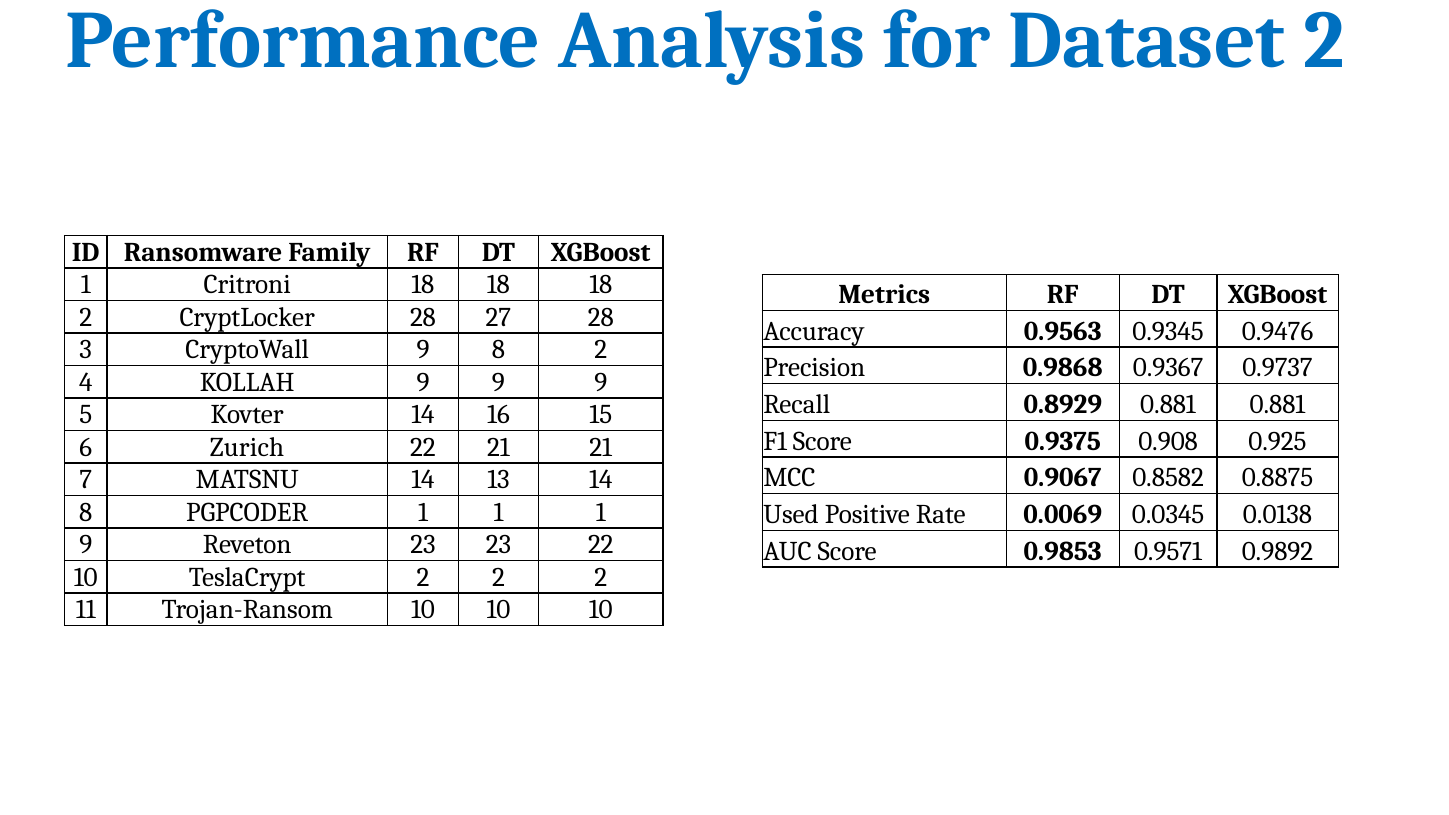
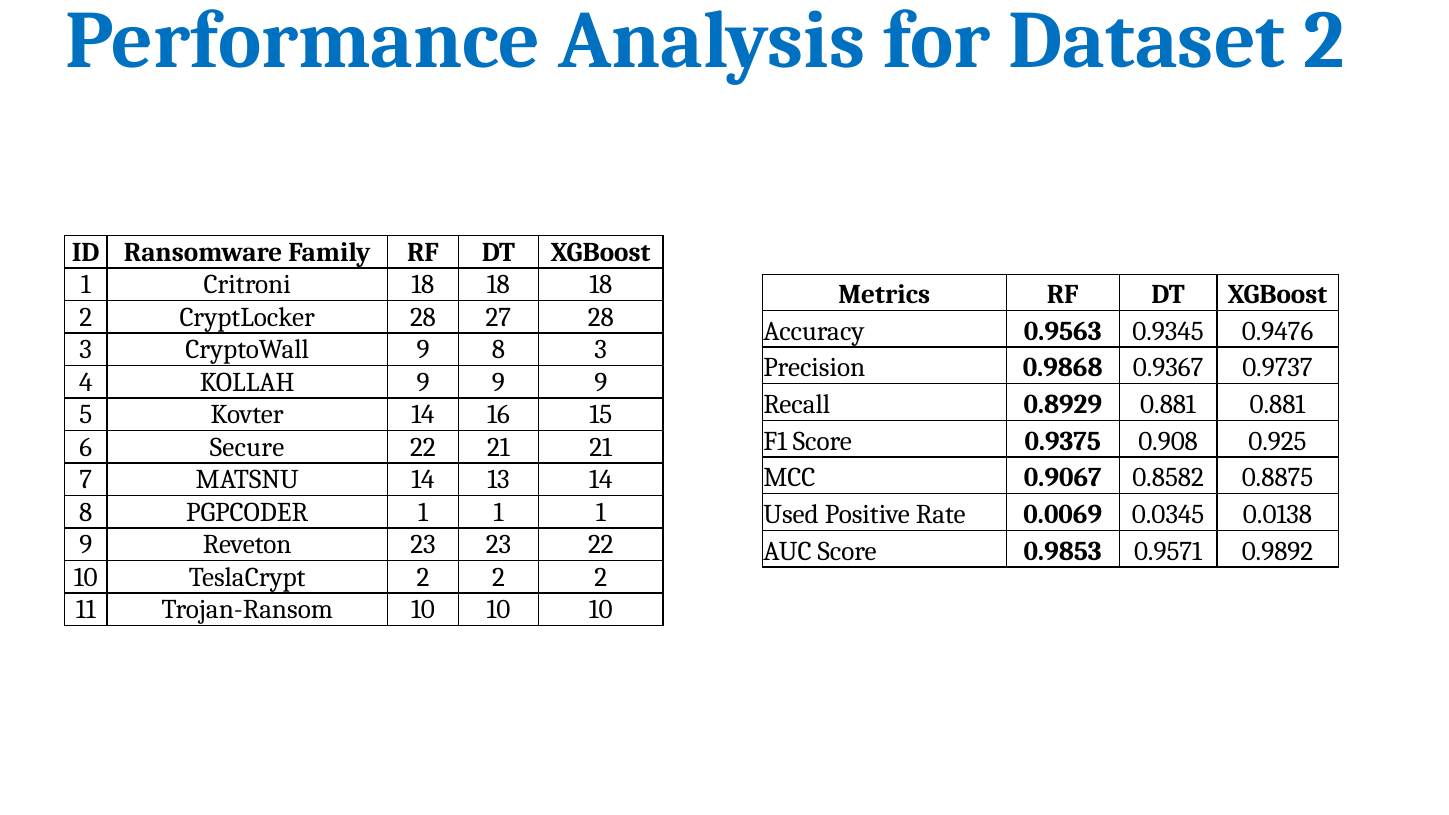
8 2: 2 -> 3 (601, 350)
Zurich: Zurich -> Secure (247, 447)
